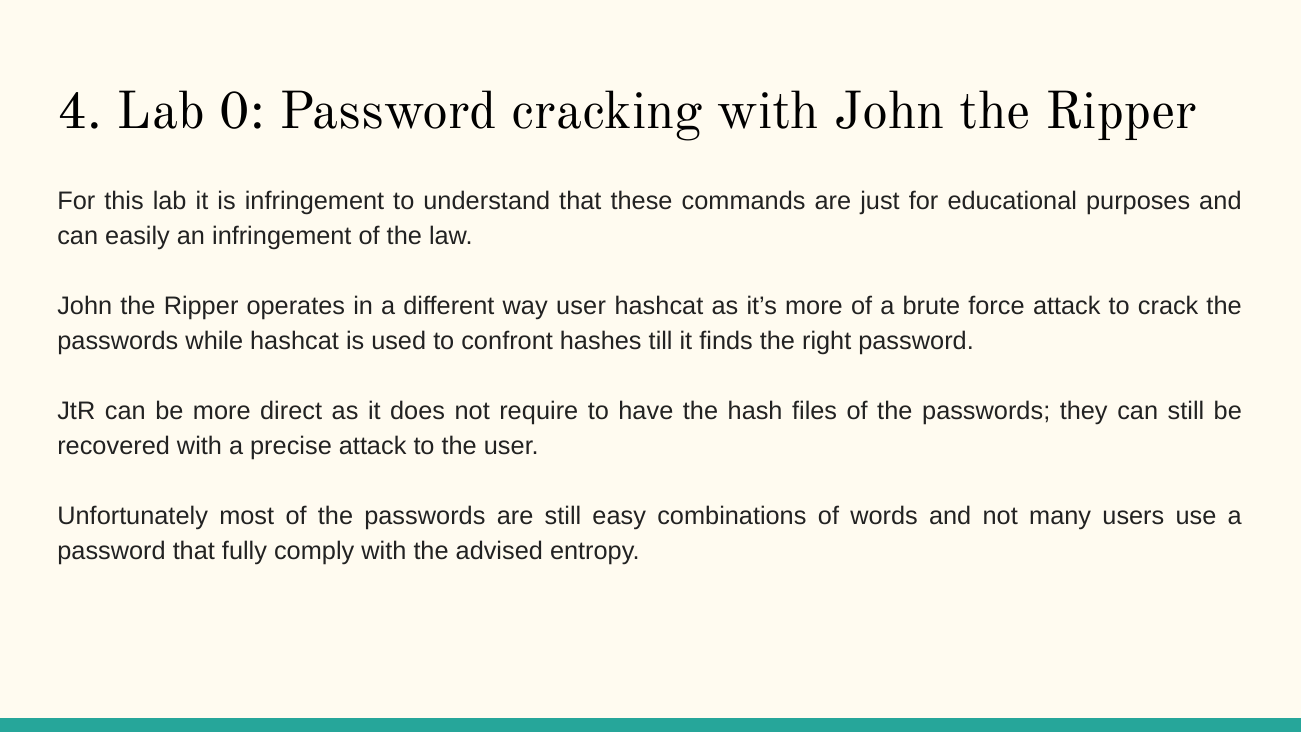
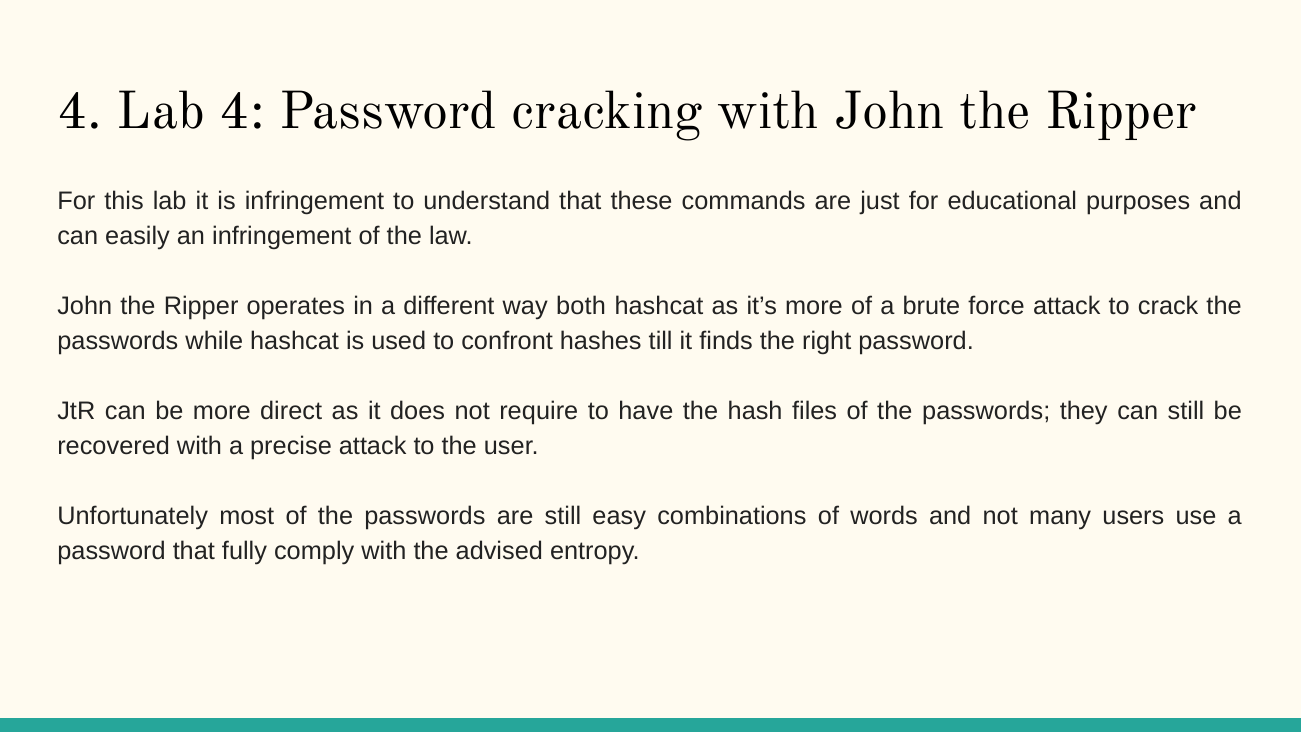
Lab 0: 0 -> 4 (242, 111)
way user: user -> both (581, 306)
